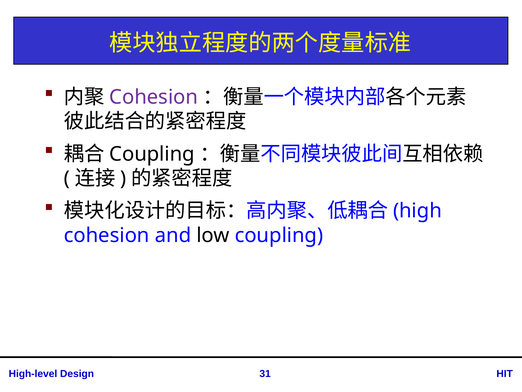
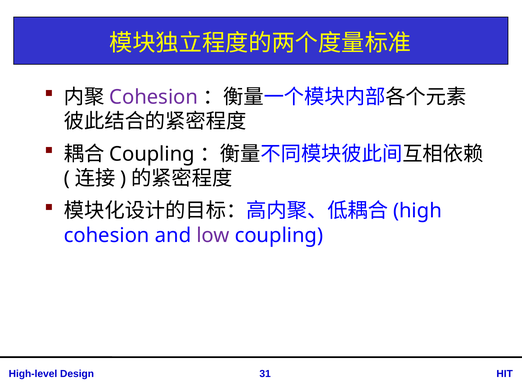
low colour: black -> purple (213, 235)
